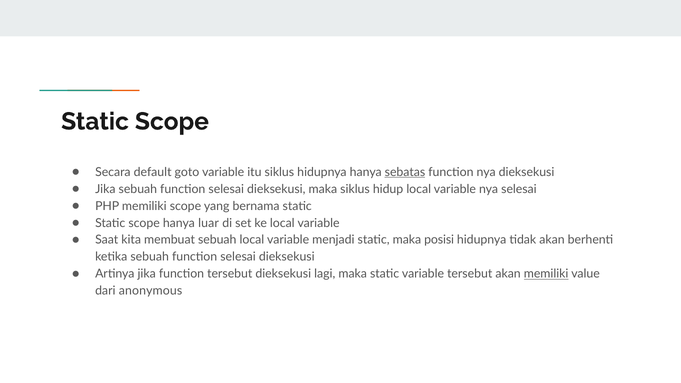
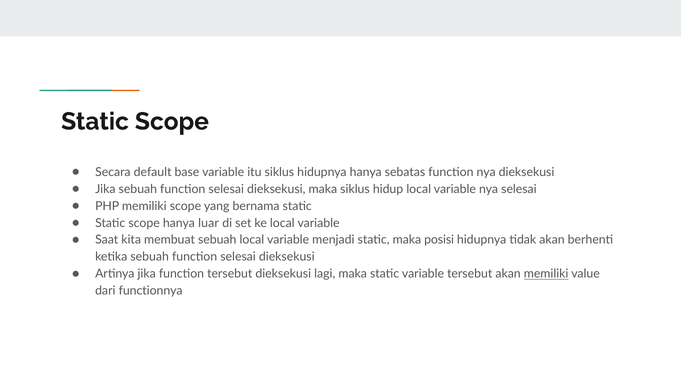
goto: goto -> base (187, 172)
sebatas underline: present -> none (405, 172)
anonymous: anonymous -> functionnya (151, 291)
